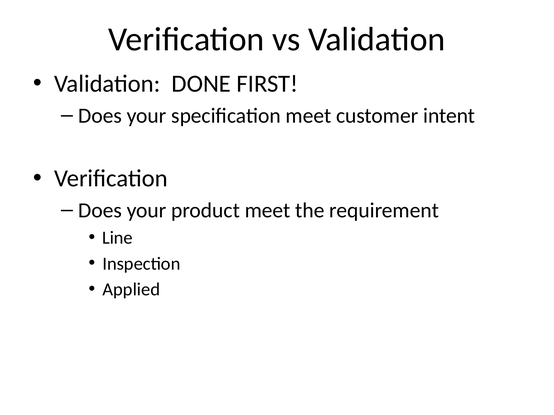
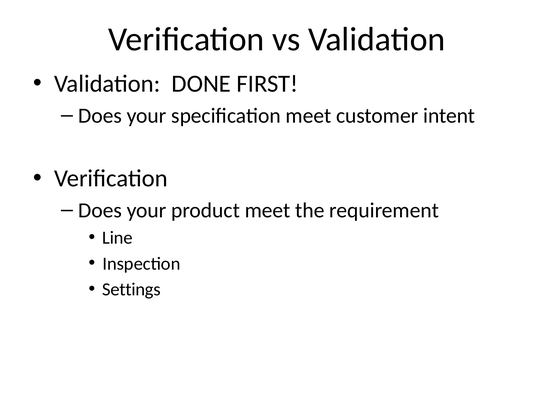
Applied: Applied -> Settings (131, 290)
